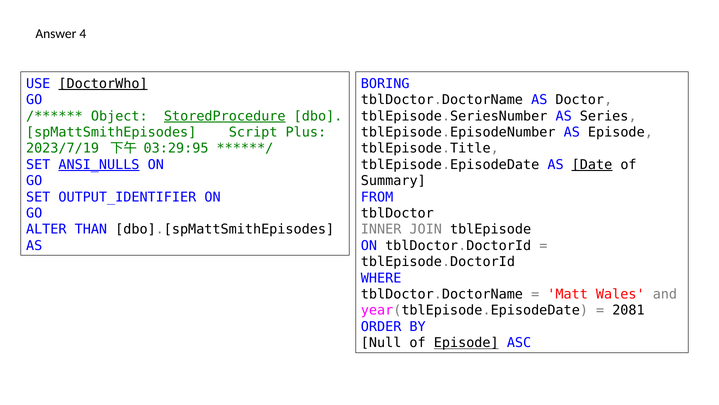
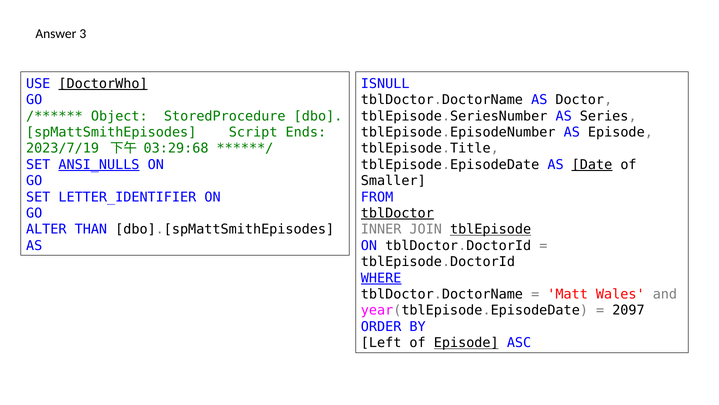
4: 4 -> 3 (83, 34)
BORING: BORING -> ISNULL (385, 84)
StoredProcedure underline: present -> none (225, 116)
Plus: Plus -> Ends (306, 132)
03:29:95: 03:29:95 -> 03:29:68 (176, 148)
Summary: Summary -> Smaller (393, 181)
OUTPUT_IDENTIFIER: OUTPUT_IDENTIFIER -> LETTER_IDENTIFIER (127, 197)
tblDoctor underline: none -> present (397, 213)
tblEpisode underline: none -> present (491, 229)
WHERE underline: none -> present (381, 278)
2081: 2081 -> 2097 (628, 310)
Null: Null -> Left (381, 342)
